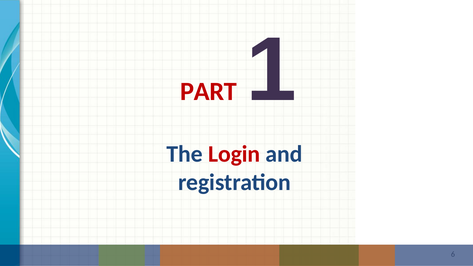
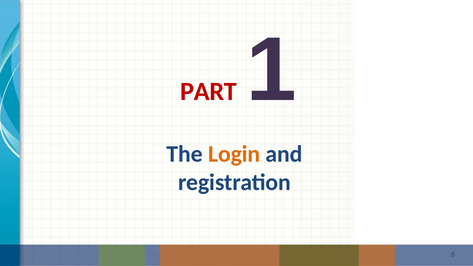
Login colour: red -> orange (234, 154)
